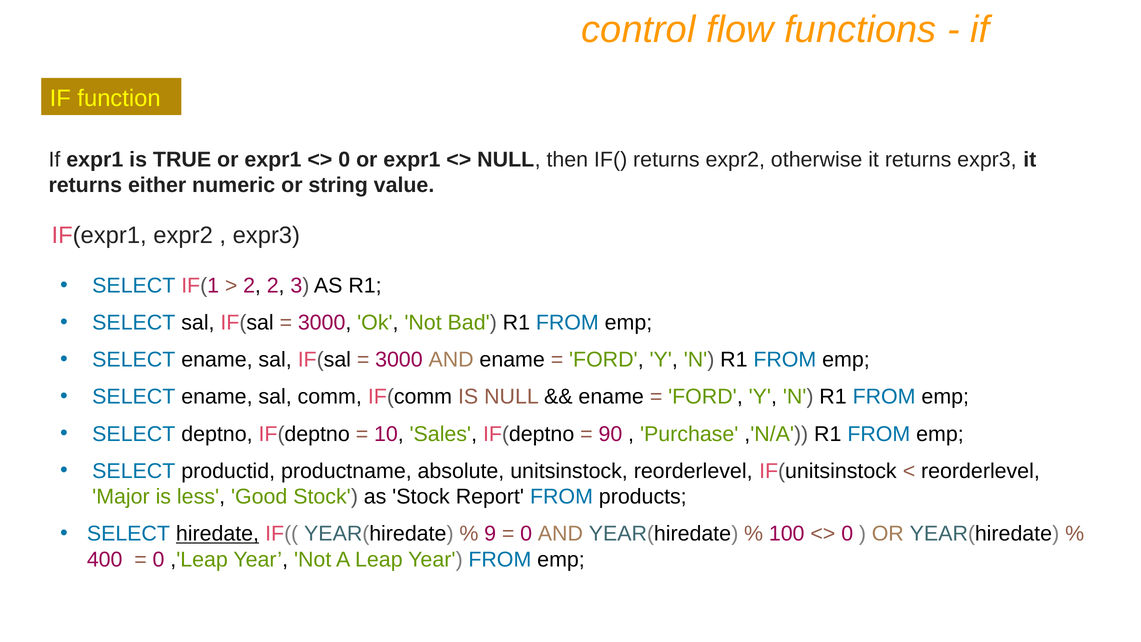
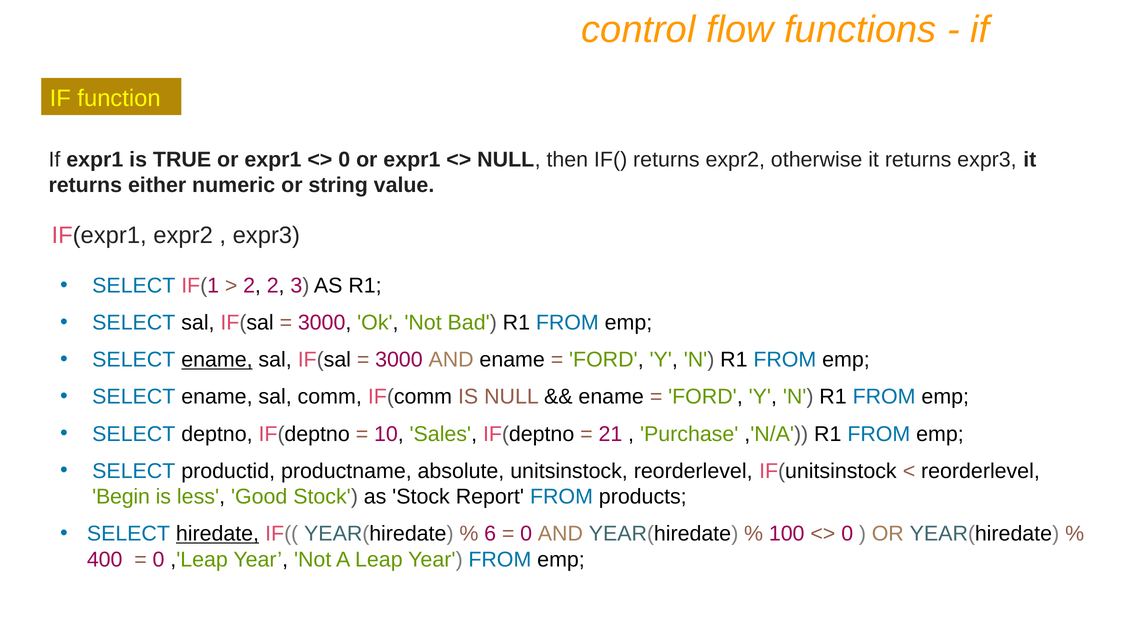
ename underline: none -> present (217, 360)
90: 90 -> 21 (610, 434)
Major: Major -> Begin (121, 497)
9: 9 -> 6 (490, 534)
